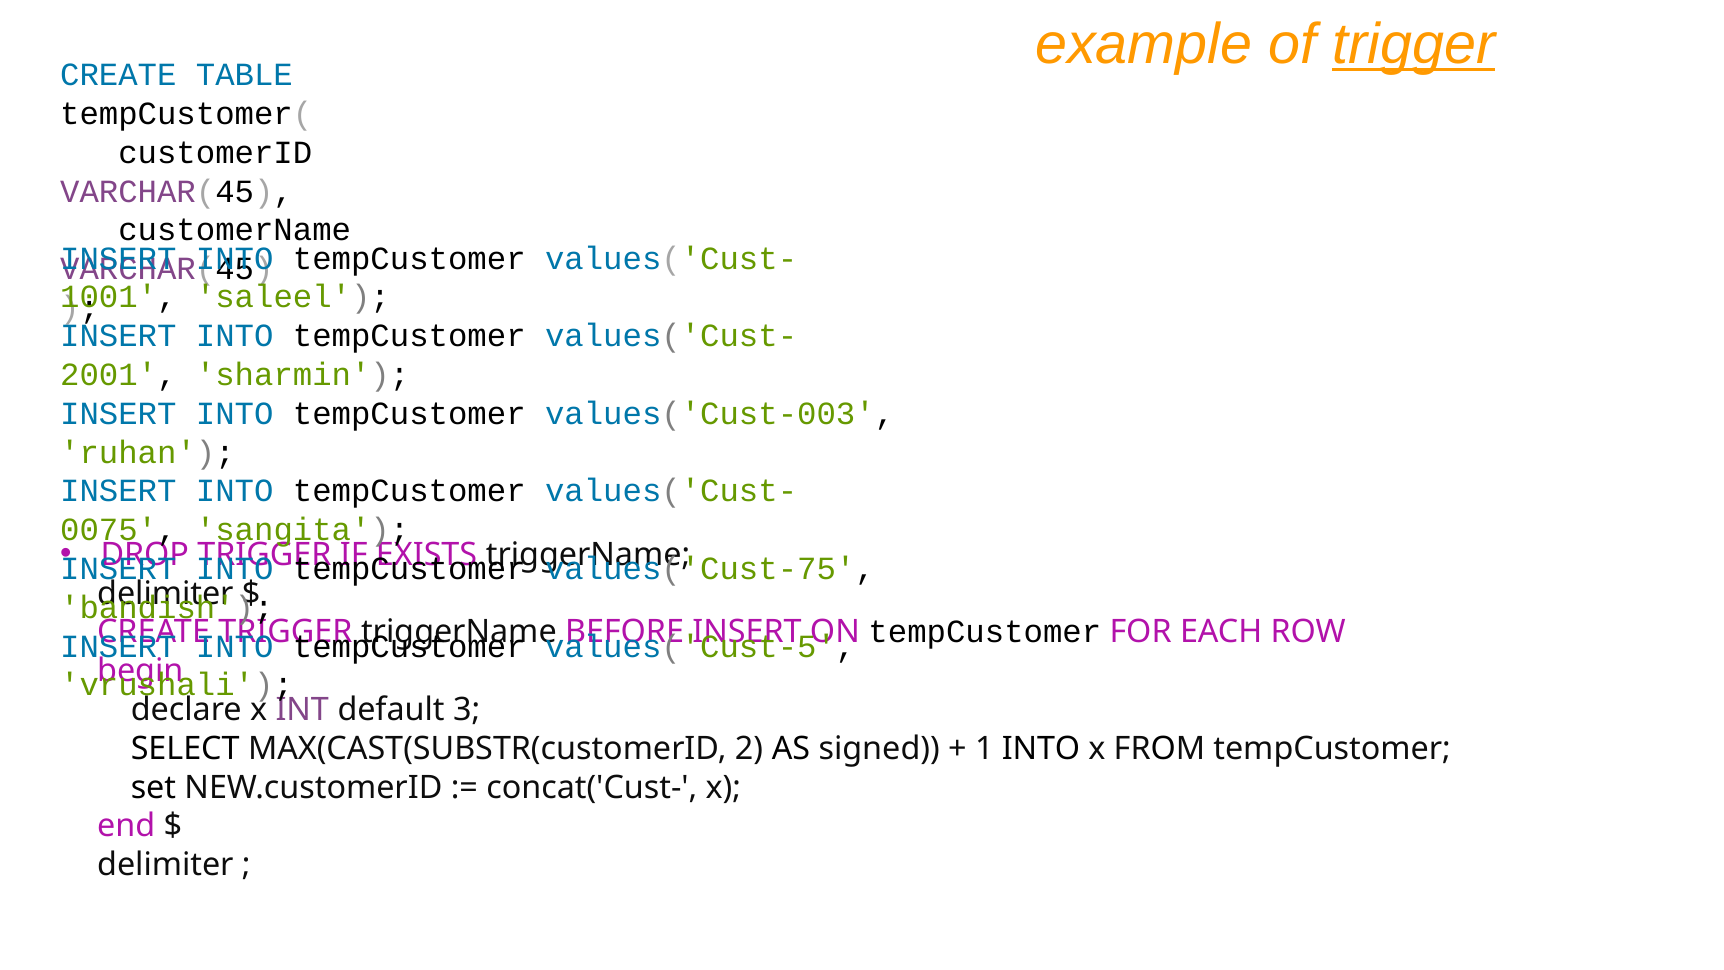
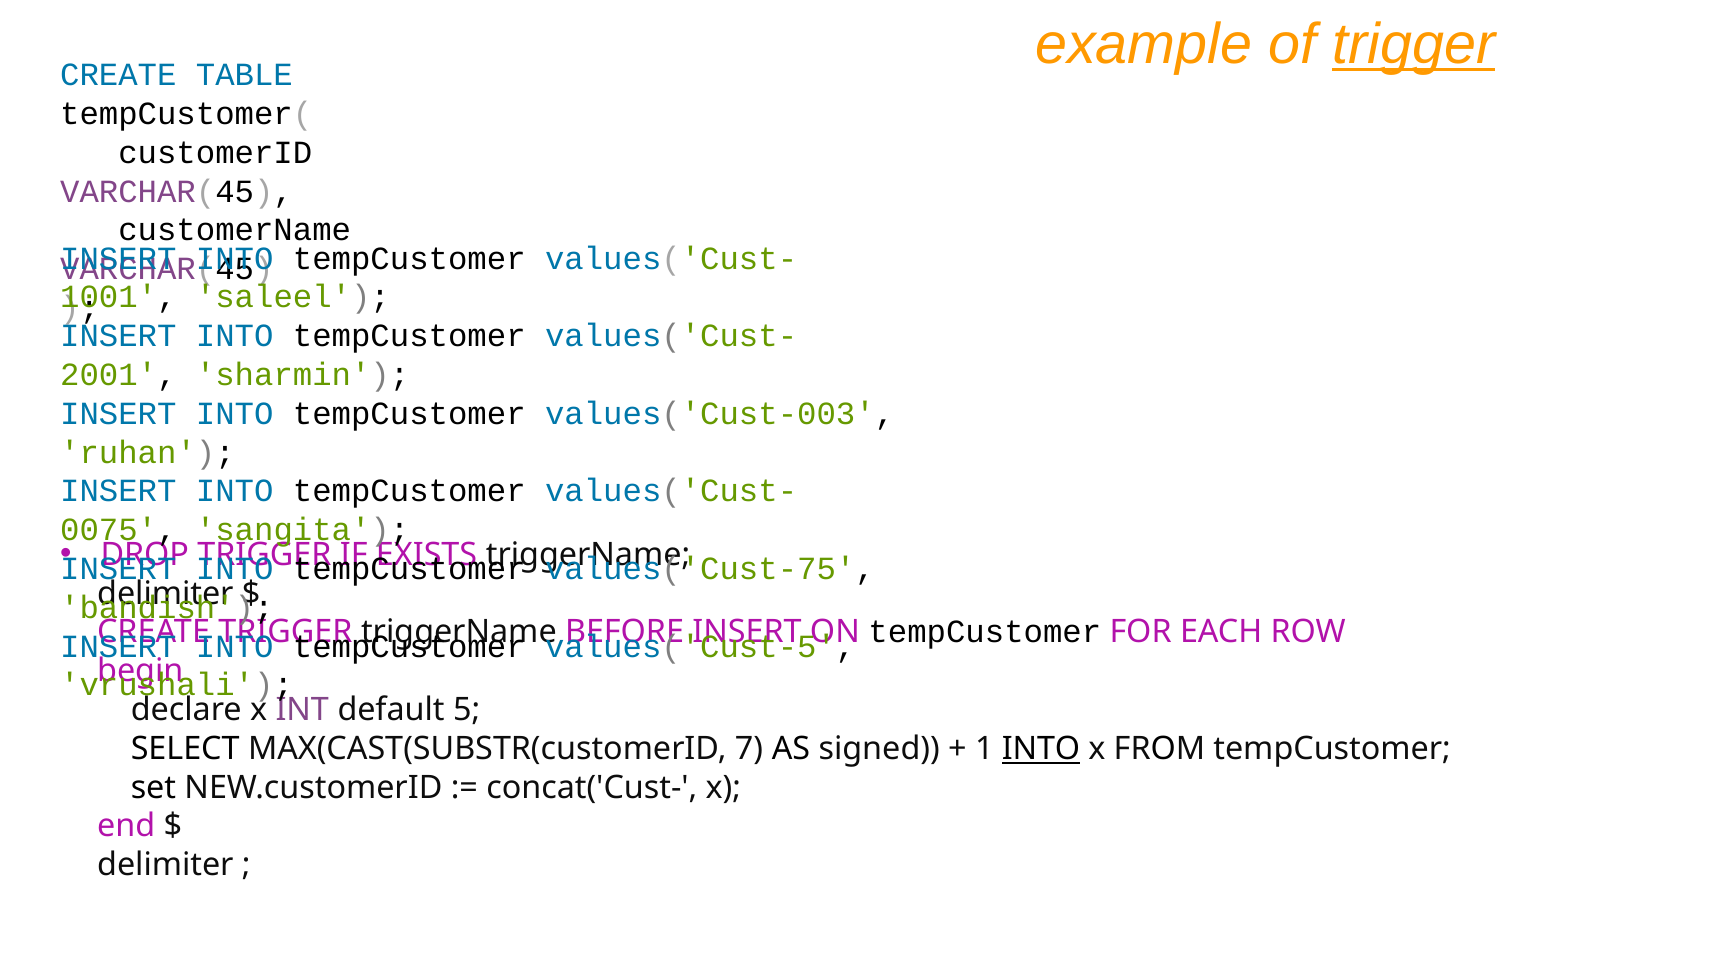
3: 3 -> 5 (467, 710)
2: 2 -> 7 (749, 748)
INTO underline: none -> present (1041, 748)
